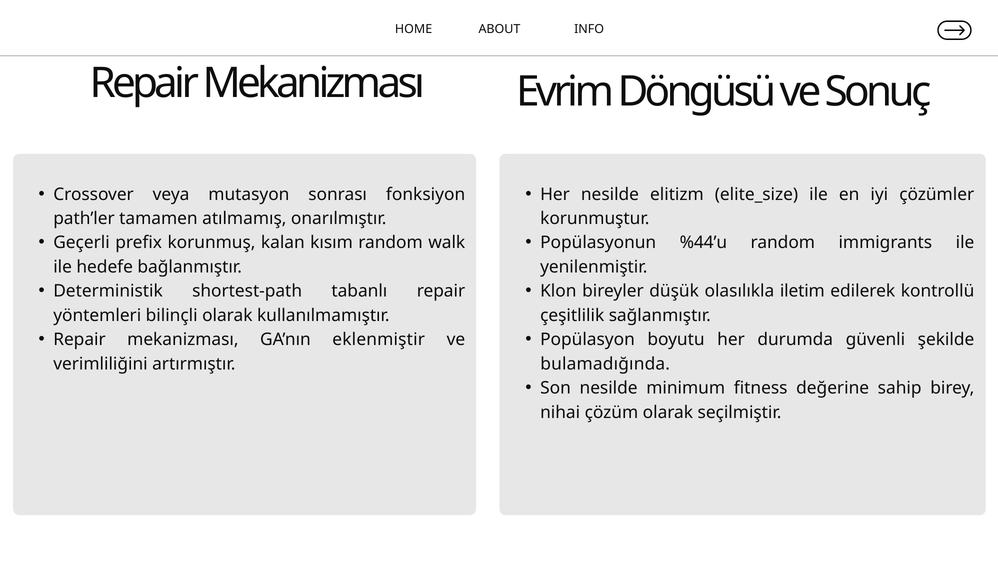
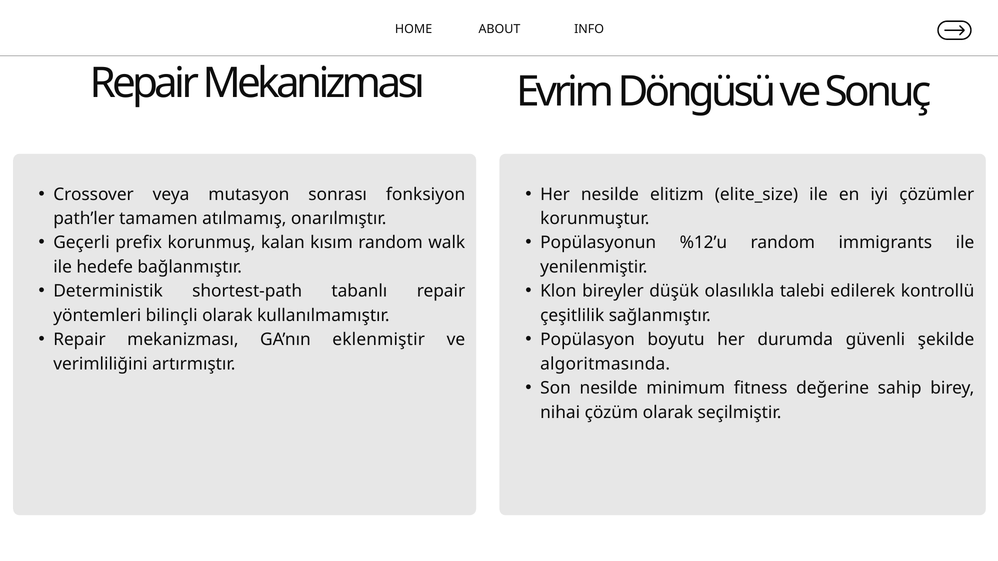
%44’u: %44’u -> %12’u (703, 243)
iletim: iletim -> talebi (802, 291)
bulamadığında: bulamadığında -> algoritmasında (605, 364)
